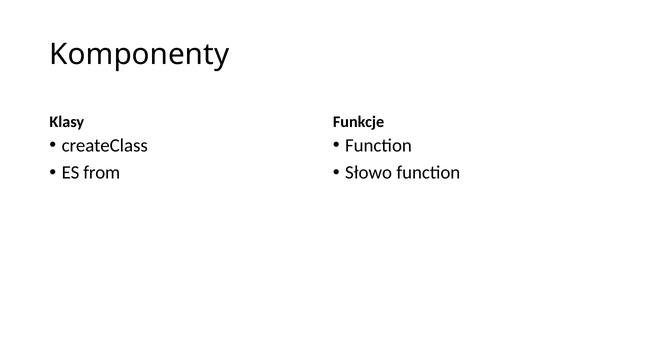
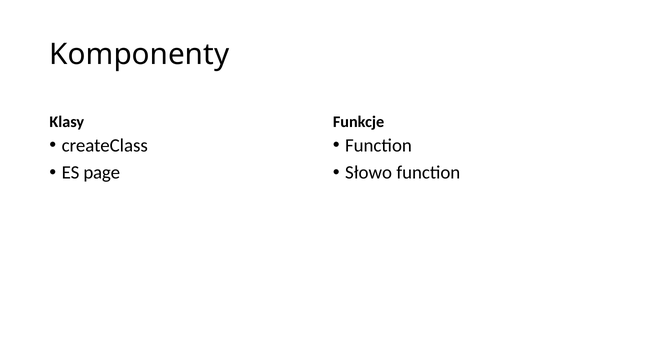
from: from -> page (102, 173)
